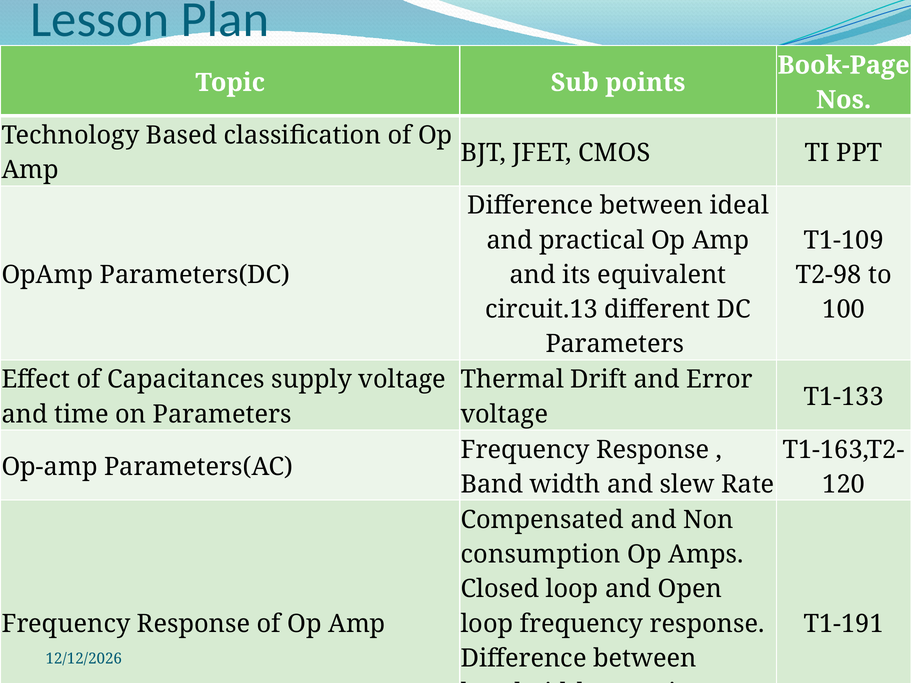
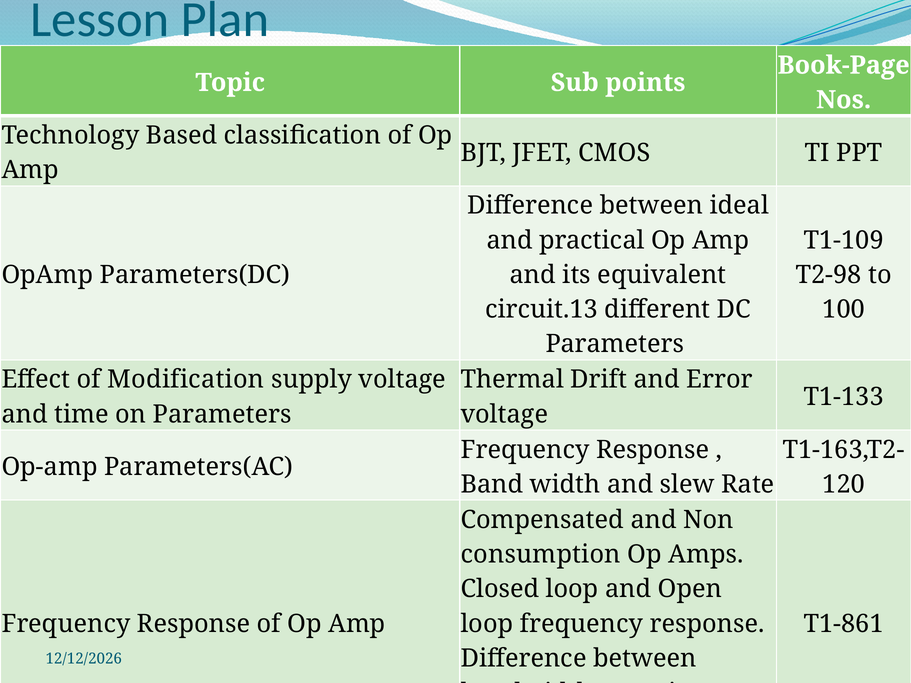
Capacitances: Capacitances -> Modification (186, 380)
T1-191: T1-191 -> T1-861 (844, 624)
